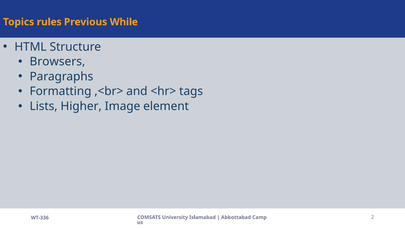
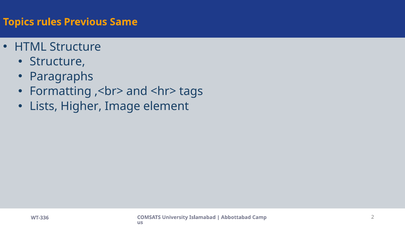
While: While -> Same (124, 22)
Browsers: Browsers -> Structure (57, 62)
